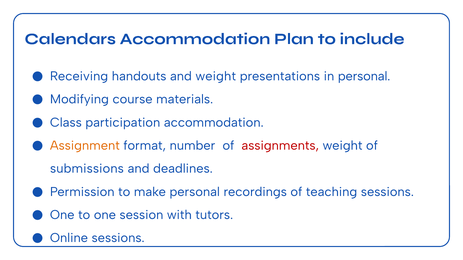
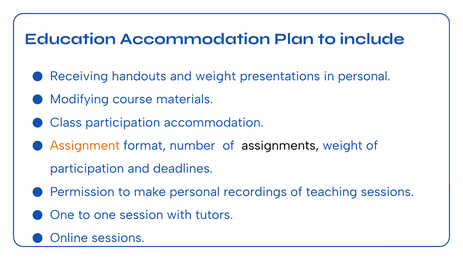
Calendars: Calendars -> Education (70, 39)
assignments colour: red -> black (280, 146)
submissions: submissions -> participation (87, 169)
